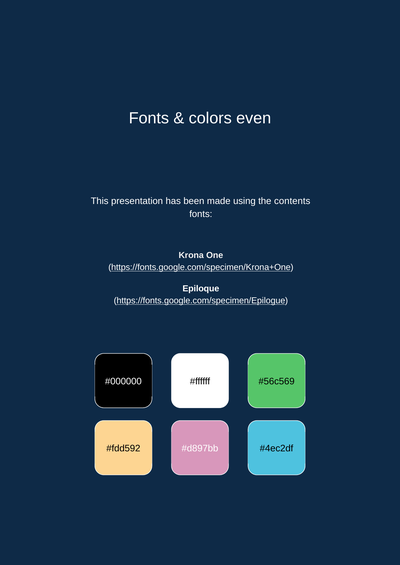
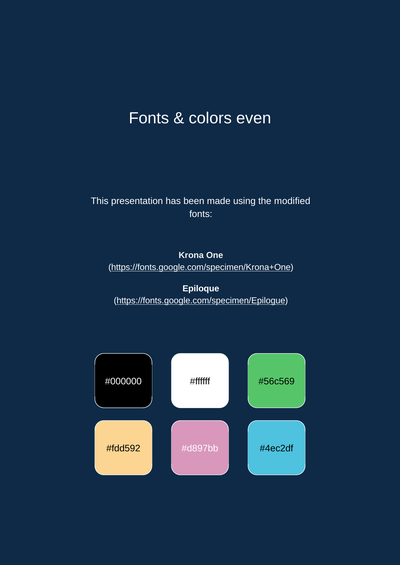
contents: contents -> modified (292, 201)
